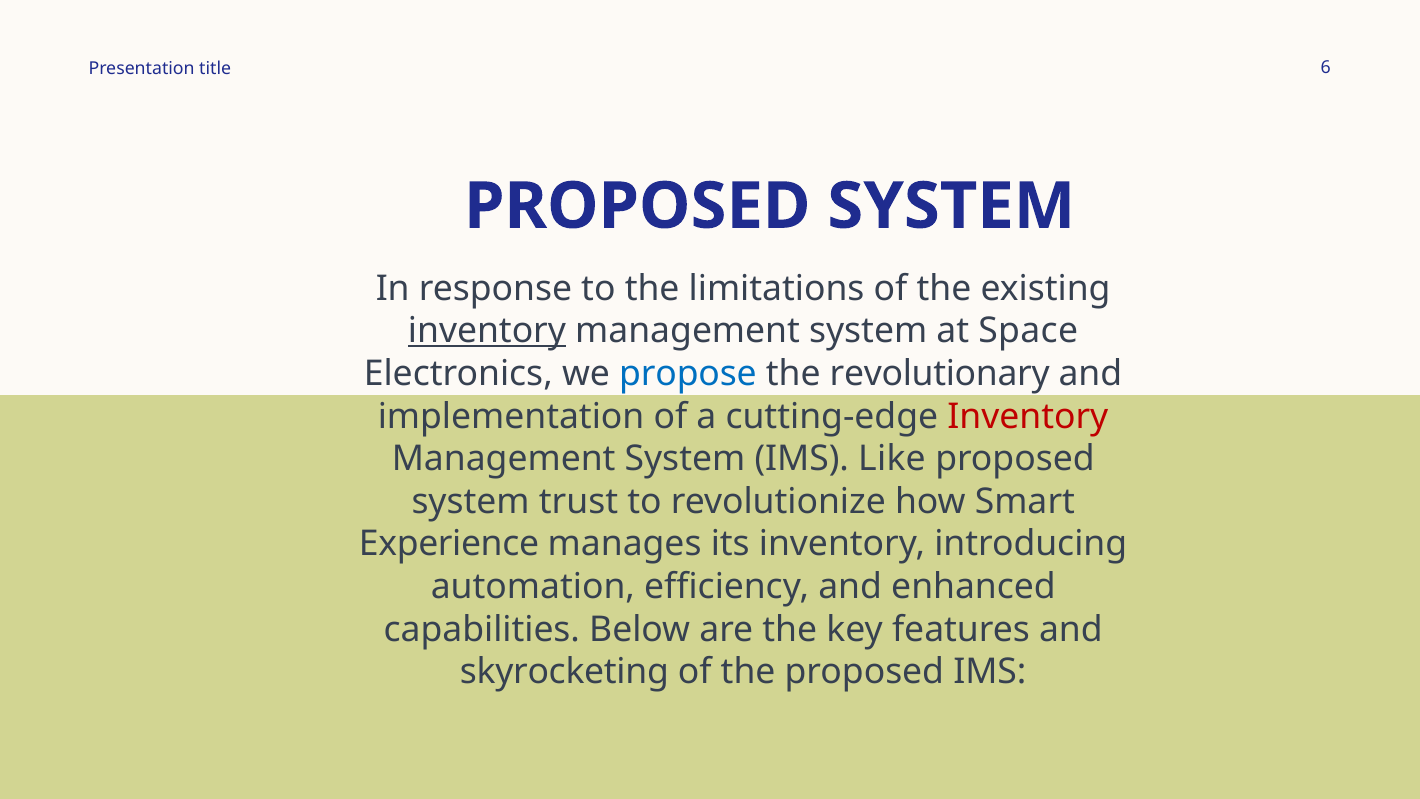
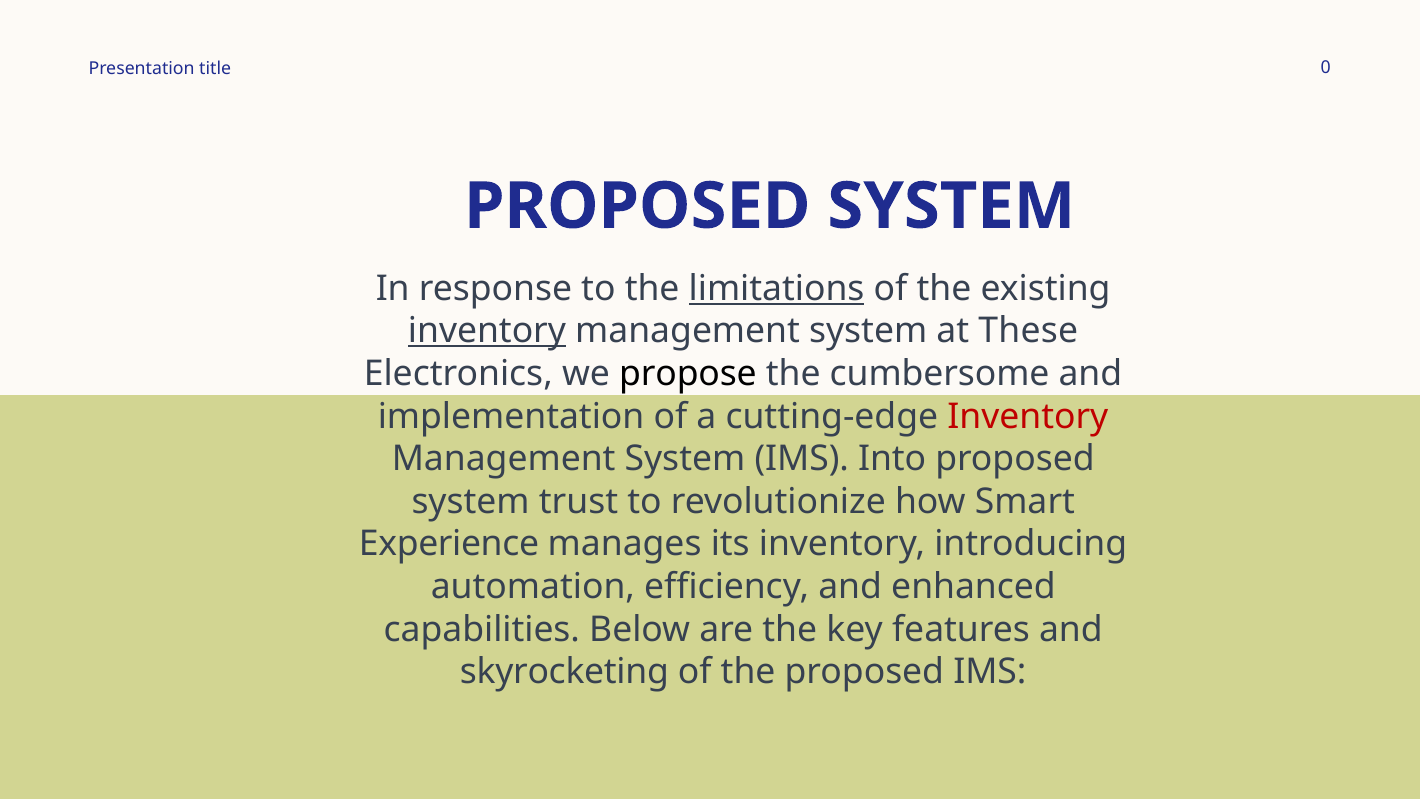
6: 6 -> 0 (1326, 67)
limitations underline: none -> present (777, 288)
Space: Space -> These (1028, 331)
propose colour: blue -> black (688, 374)
revolutionary: revolutionary -> cumbersome (940, 374)
Like: Like -> Into (892, 459)
